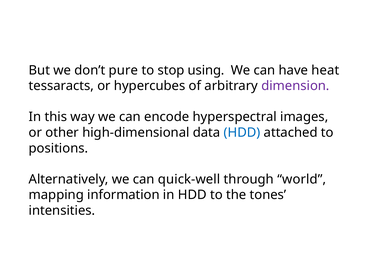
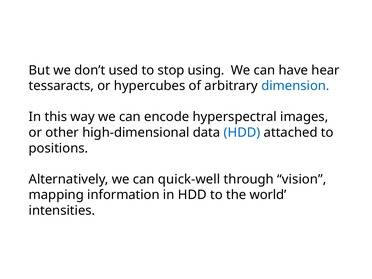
pure: pure -> used (123, 70)
heat: heat -> hear (326, 70)
dimension colour: purple -> blue (295, 86)
world: world -> vision (302, 179)
tones: tones -> world (268, 195)
